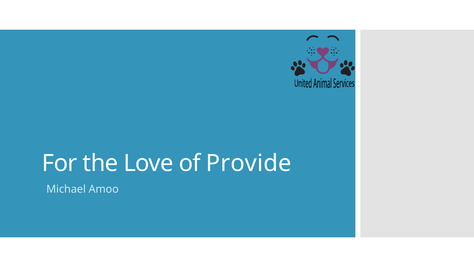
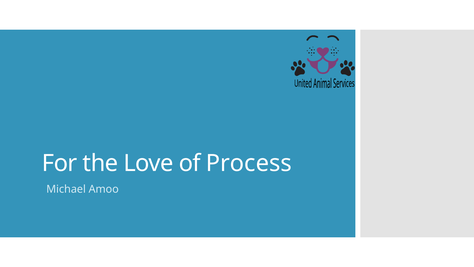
Provide: Provide -> Process (249, 163)
